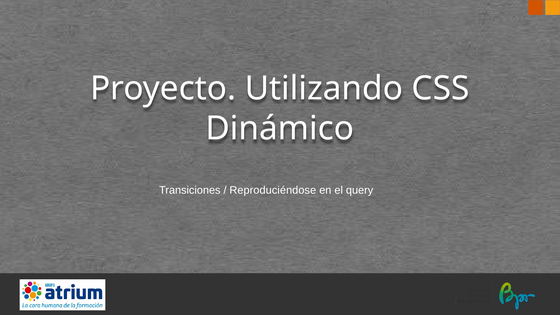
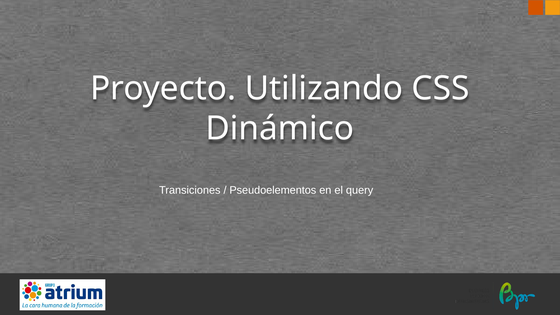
Reproduciéndose: Reproduciéndose -> Pseudoelementos (273, 190)
